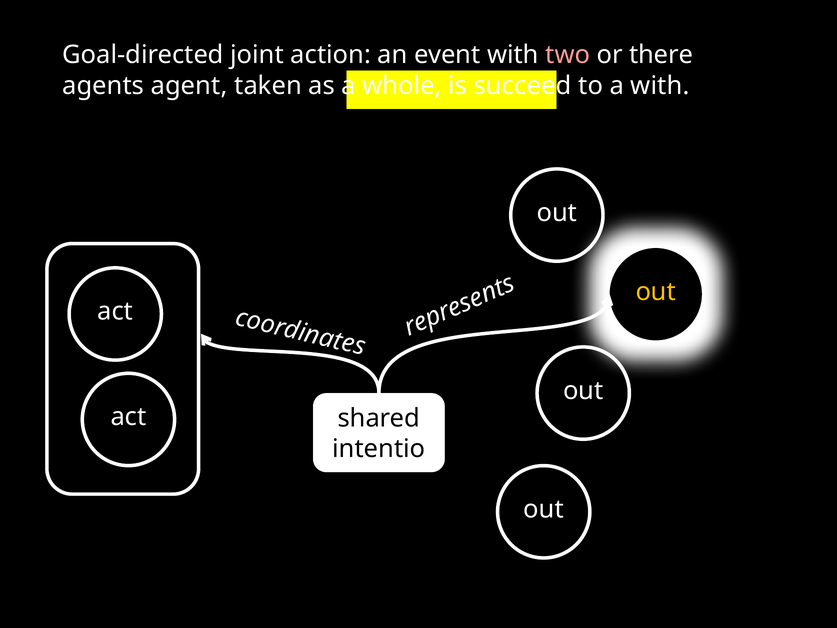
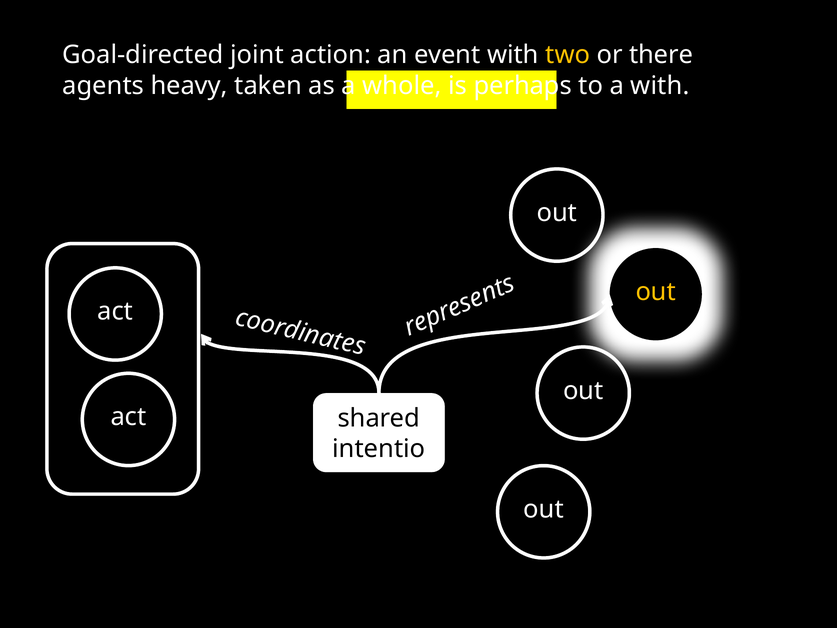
two colour: pink -> yellow (568, 55)
agent: agent -> heavy (189, 86)
succeed: succeed -> perhaps (523, 86)
